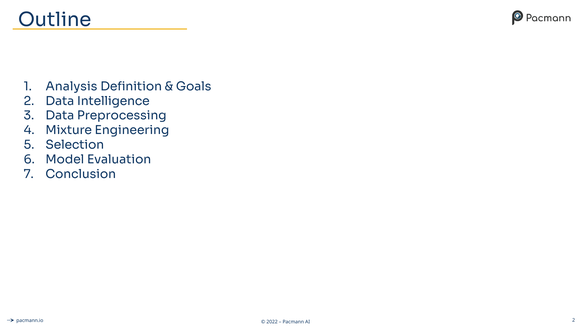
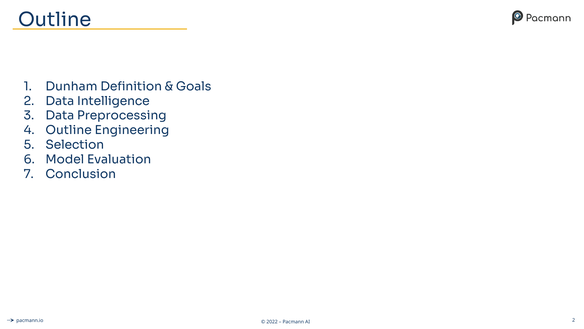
Analysis: Analysis -> Dunham (71, 86)
Mixture: Mixture -> Outline (69, 130)
